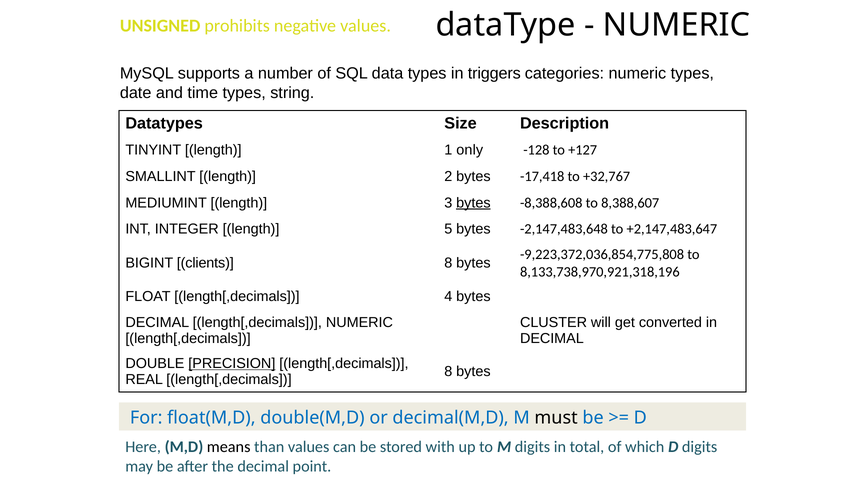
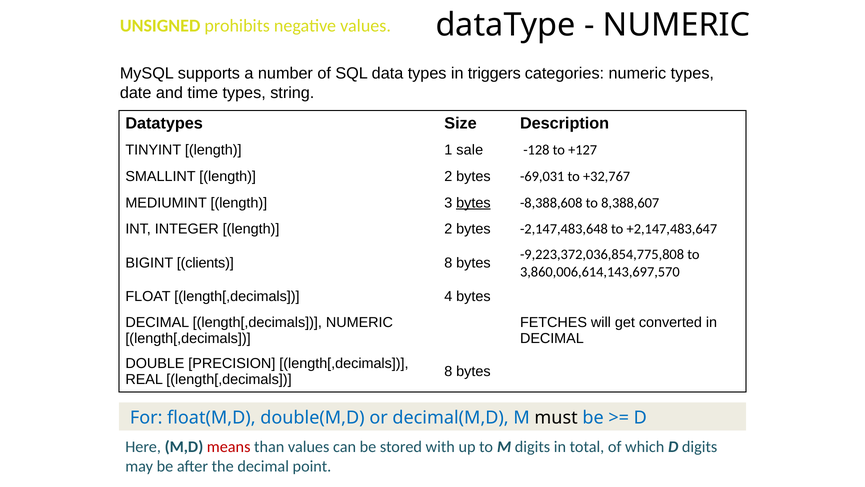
only: only -> sale (470, 150)
-17,418: -17,418 -> -69,031 (542, 176)
INTEGER length 5: 5 -> 2 (448, 229)
8,133,738,970,921,318,196: 8,133,738,970,921,318,196 -> 3,860,006,614,143,697,570 (600, 272)
CLUSTER: CLUSTER -> FETCHES (554, 322)
PRECISION underline: present -> none (232, 363)
means colour: black -> red (229, 446)
